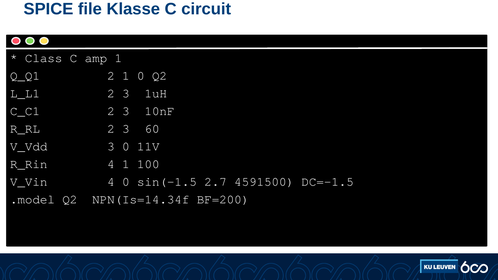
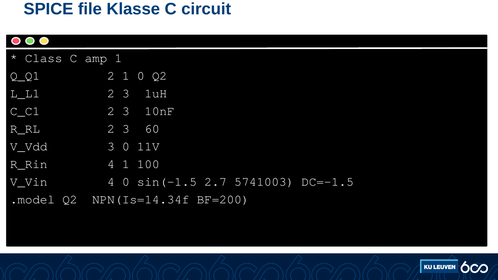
4591500: 4591500 -> 5741003 (264, 182)
